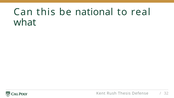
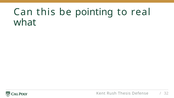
national: national -> pointing (94, 12)
